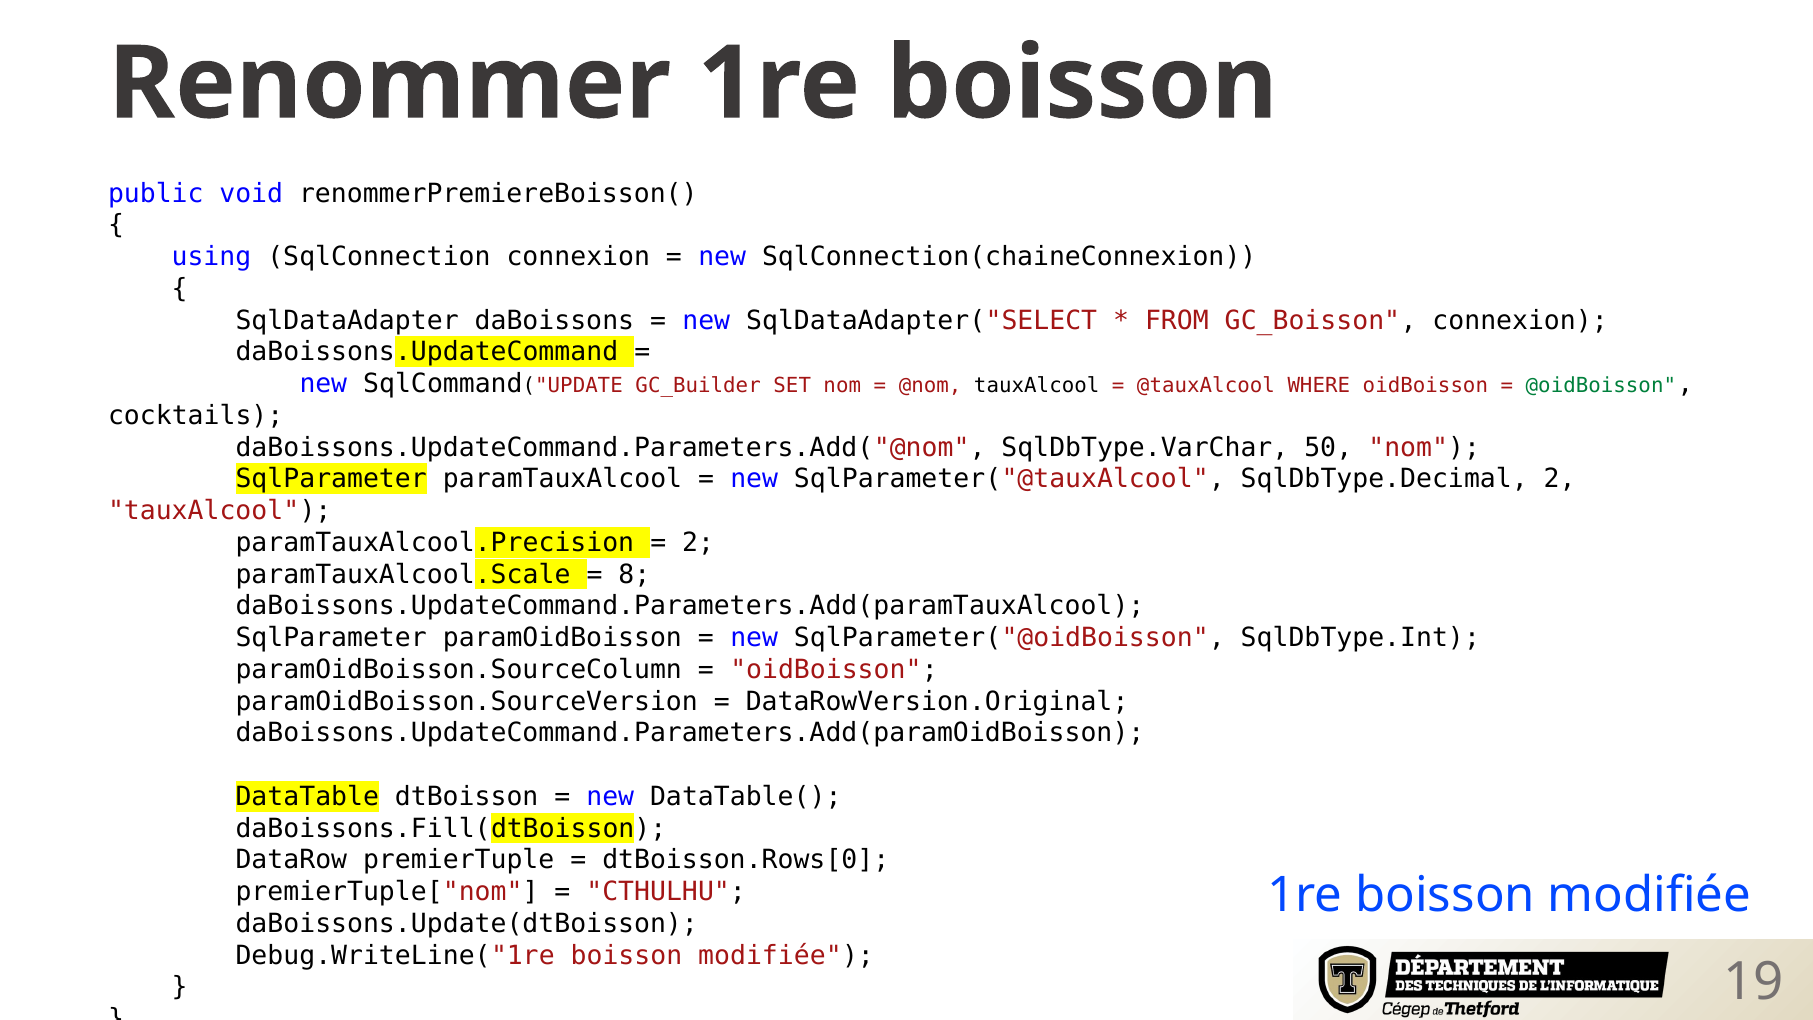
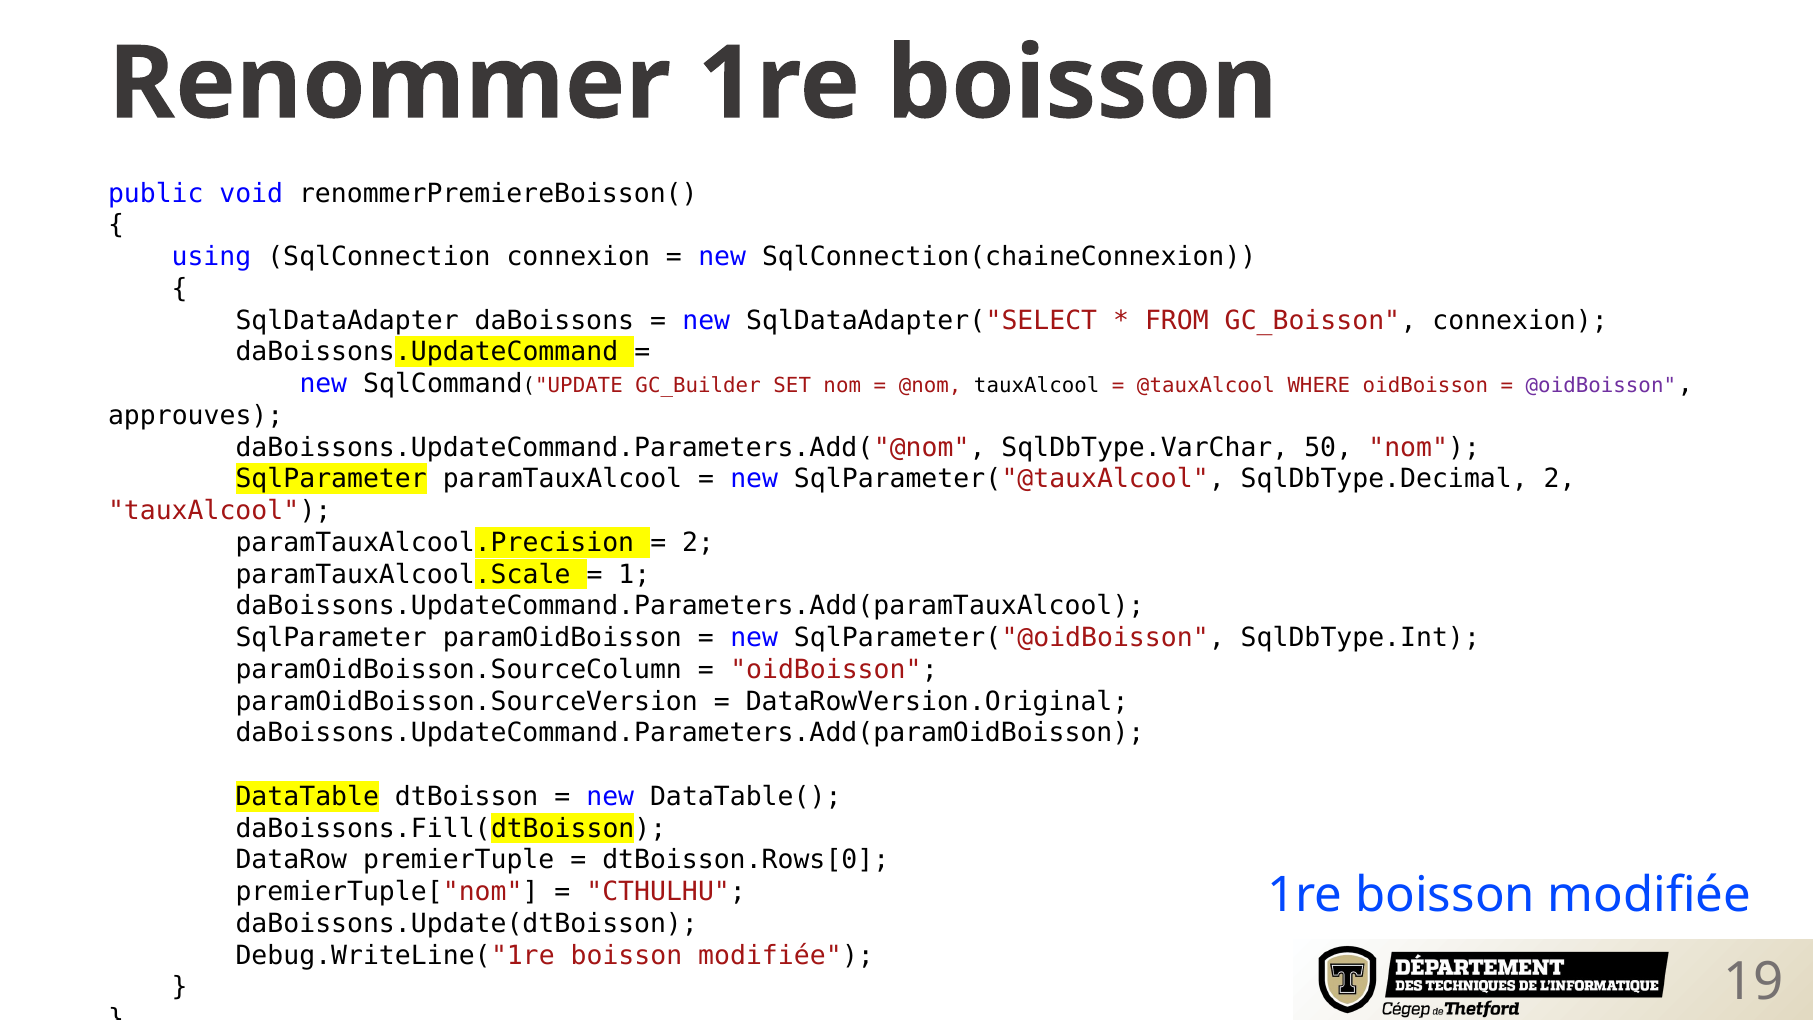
@oidBoisson colour: green -> purple (1601, 386)
cocktails: cocktails -> approuves (196, 416)
8: 8 -> 1 (634, 574)
